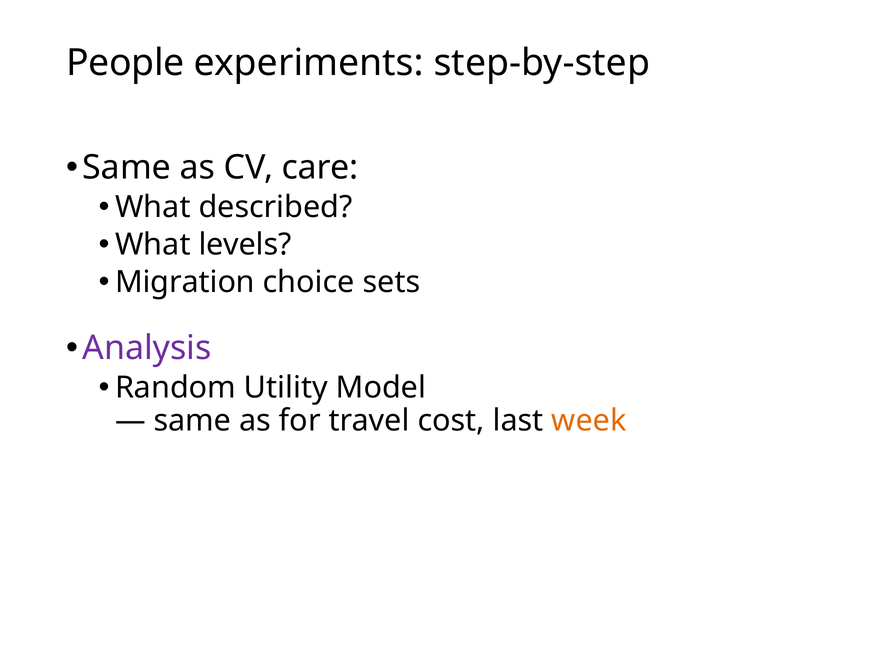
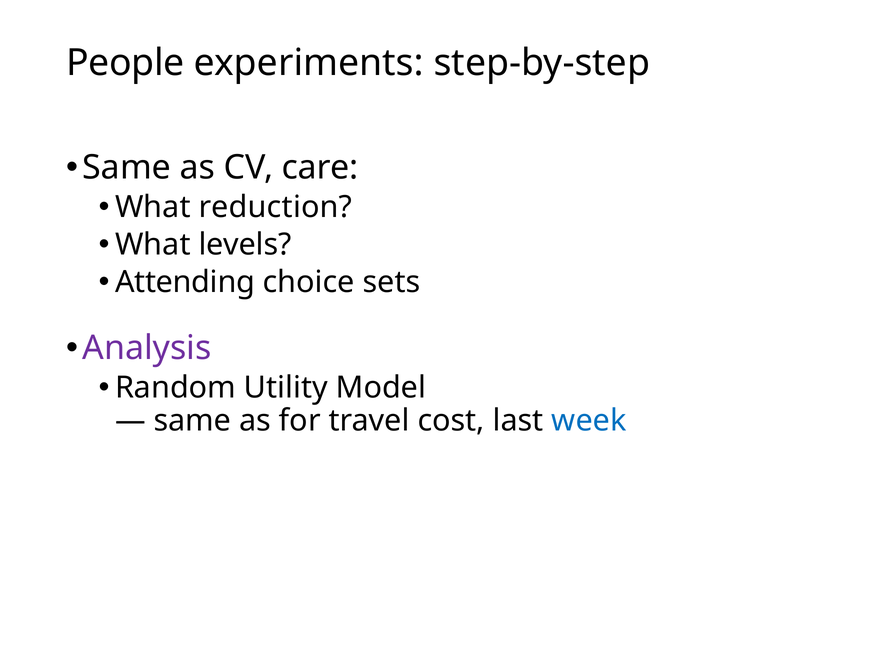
described: described -> reduction (275, 207)
Migration: Migration -> Attending (185, 282)
week colour: orange -> blue (589, 421)
